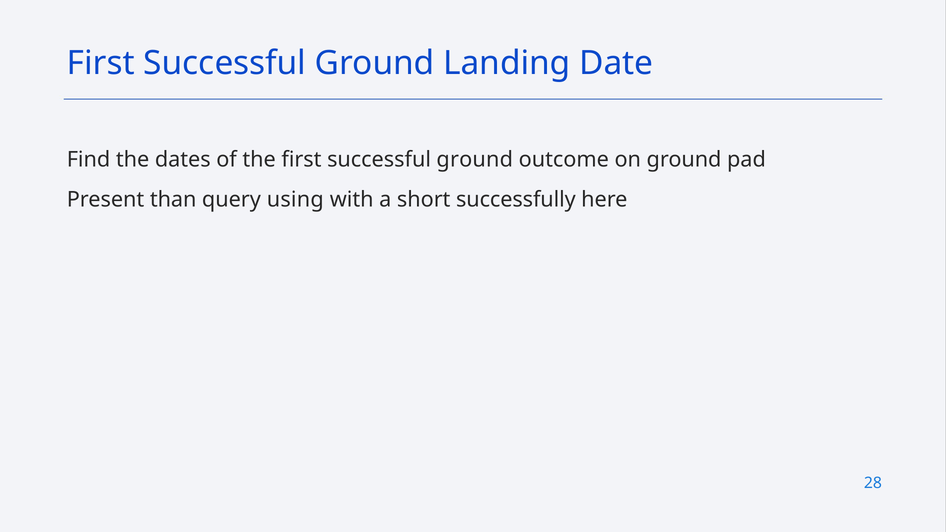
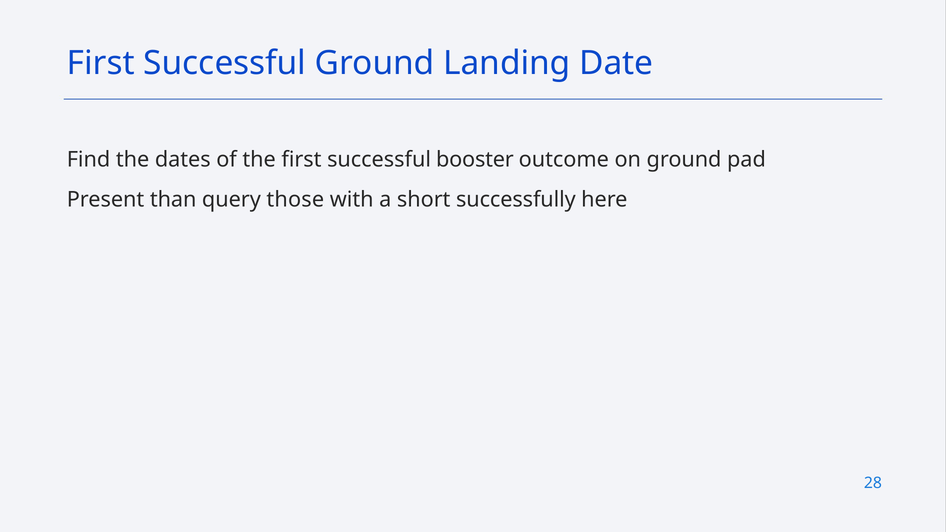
the first successful ground: ground -> booster (475, 160)
using: using -> those (295, 199)
